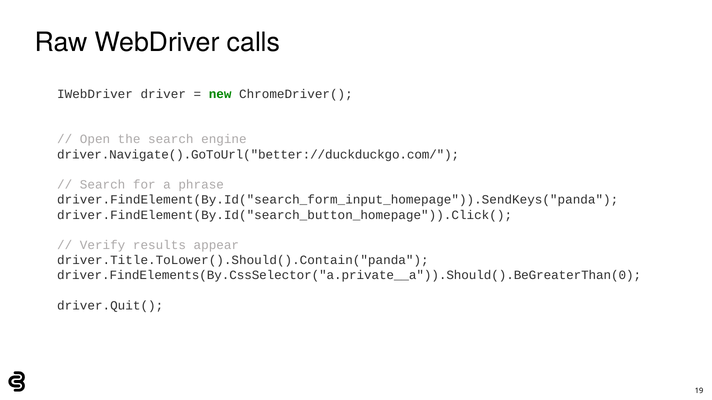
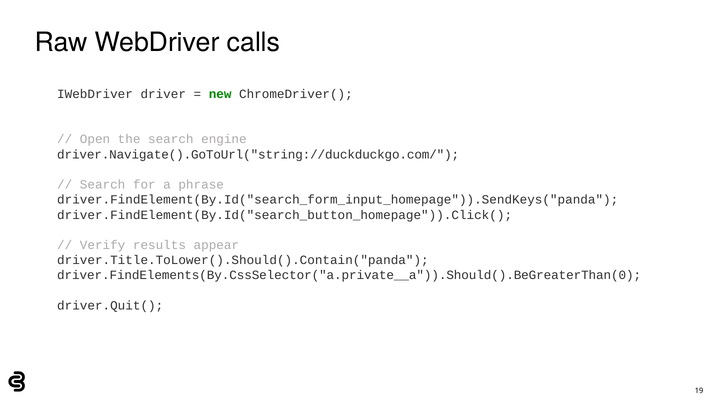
driver.Navigate().GoToUrl("better://duckduckgo.com/: driver.Navigate().GoToUrl("better://duckduckgo.com/ -> driver.Navigate().GoToUrl("string://duckduckgo.com/ (258, 155)
